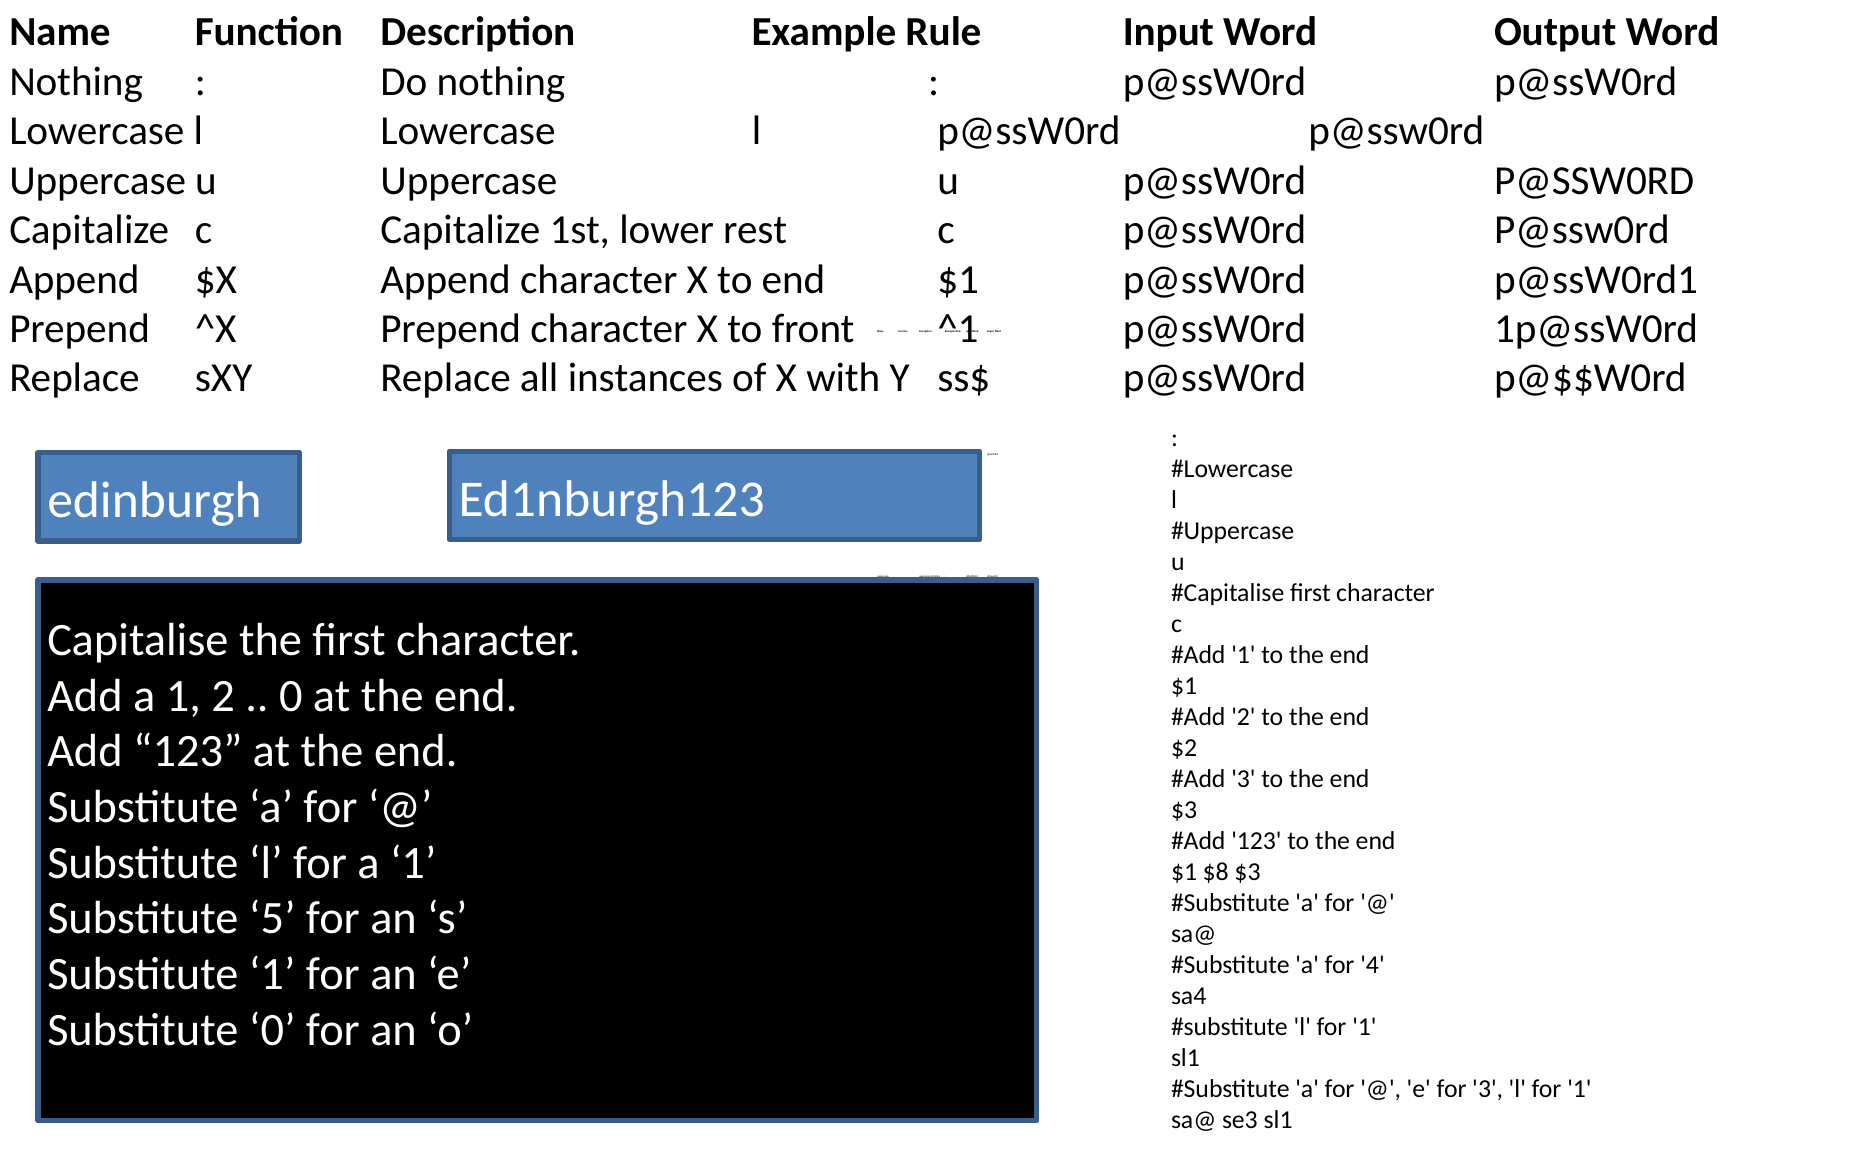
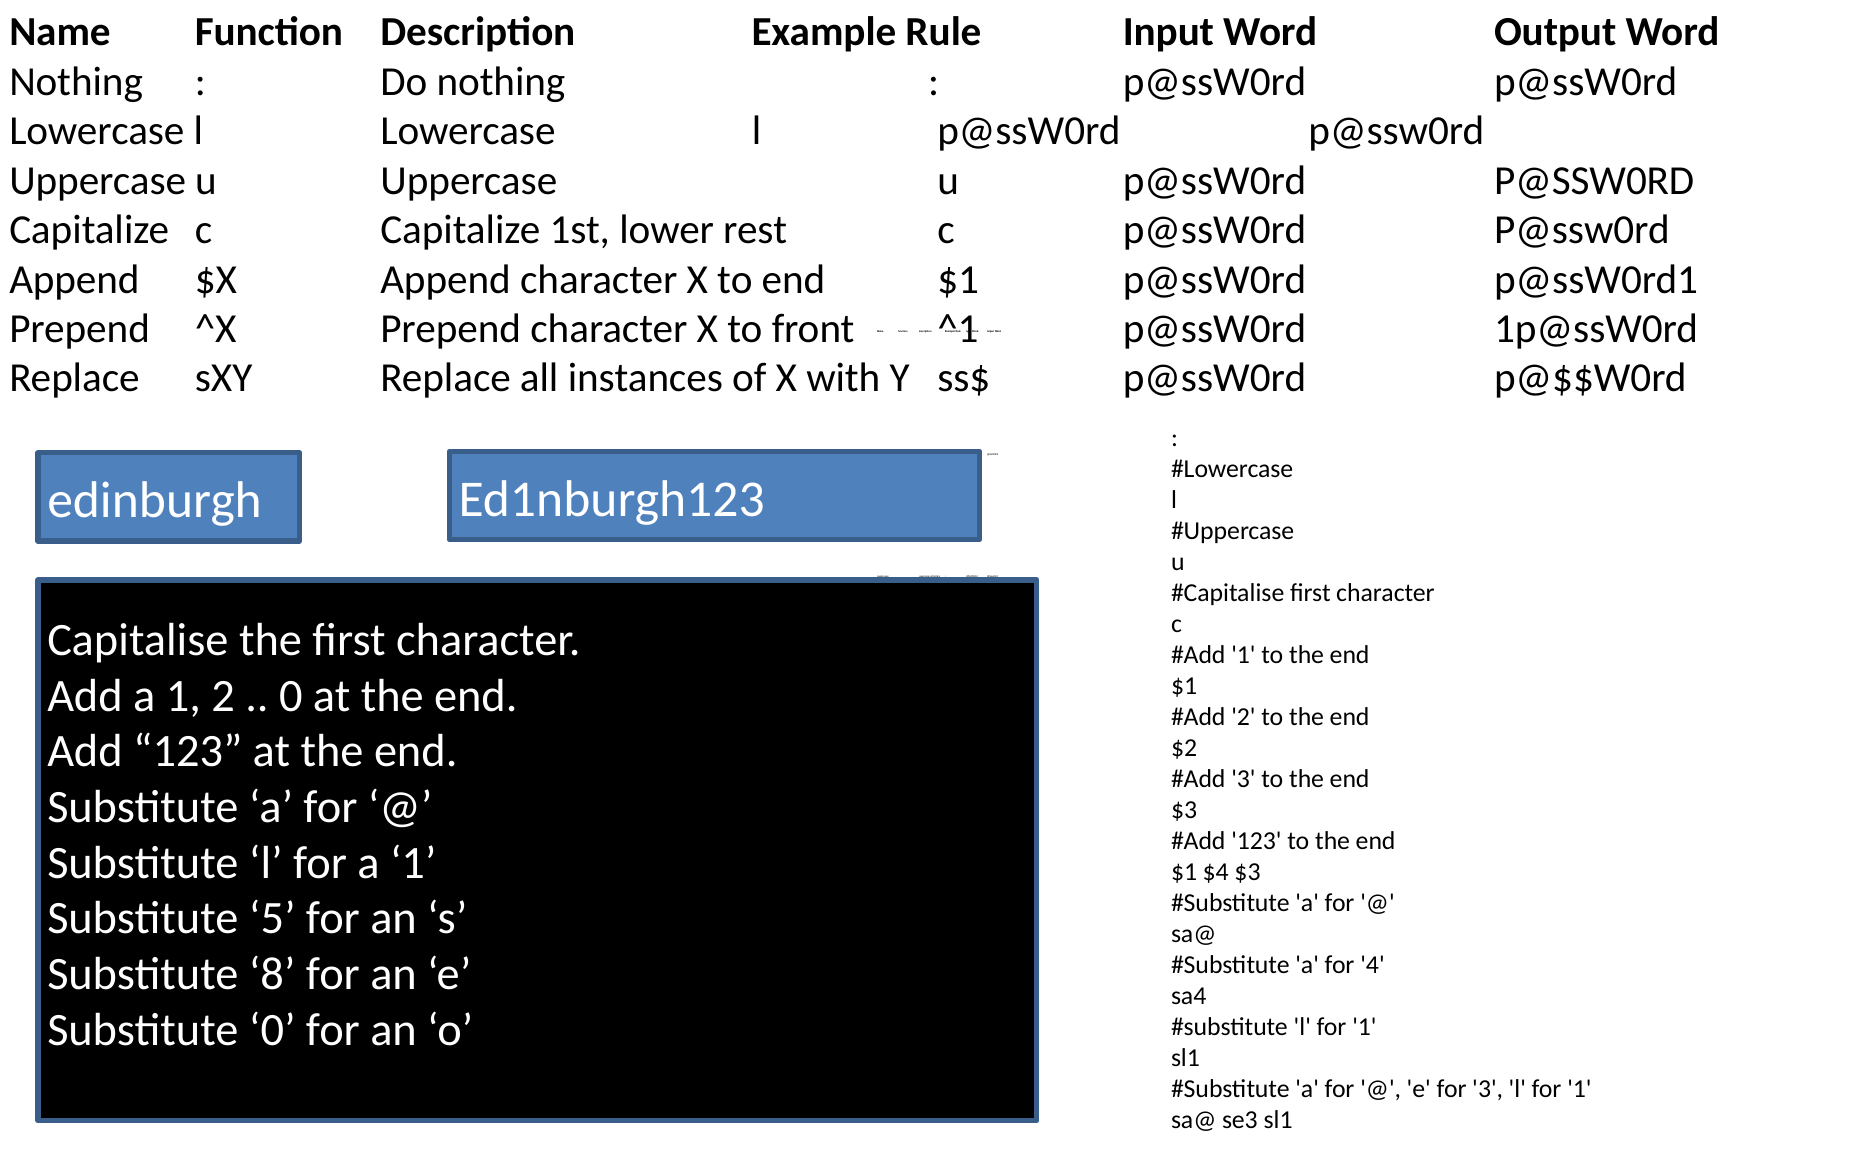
$8: $8 -> $4 (1216, 872)
Substitute 1: 1 -> 8 (272, 974)
